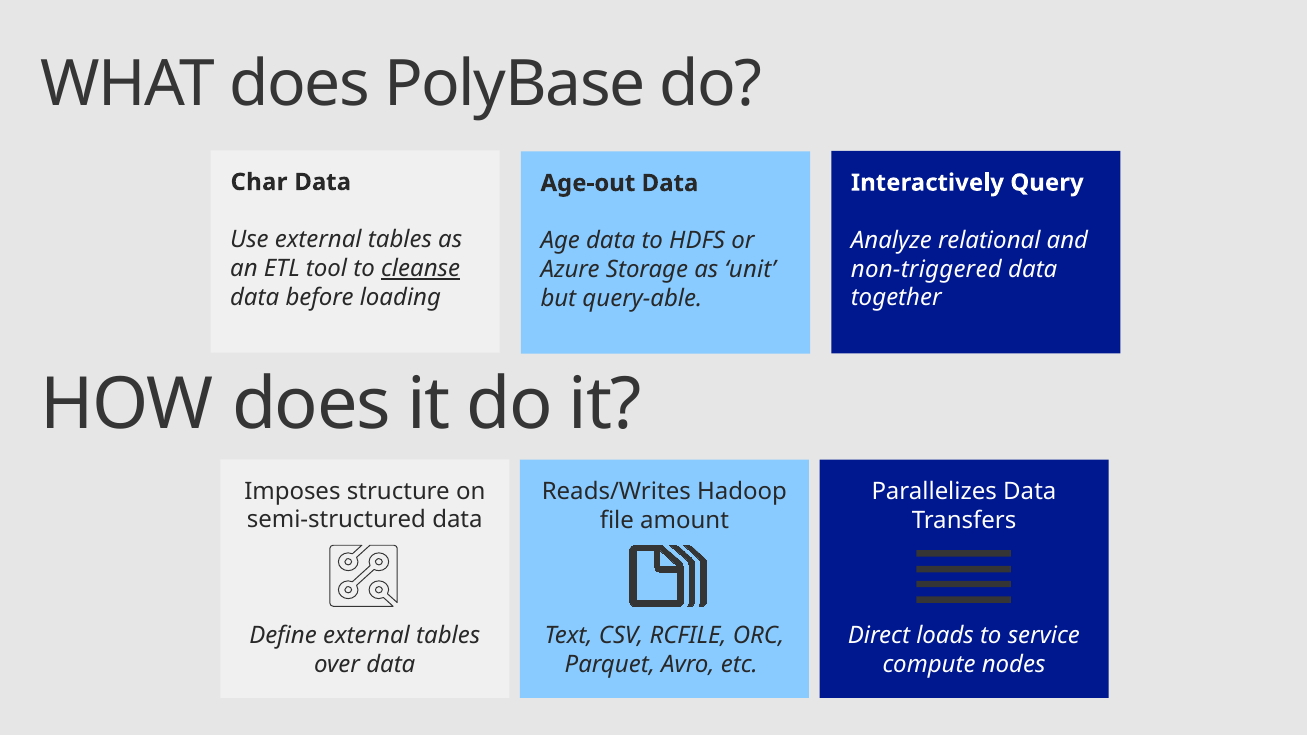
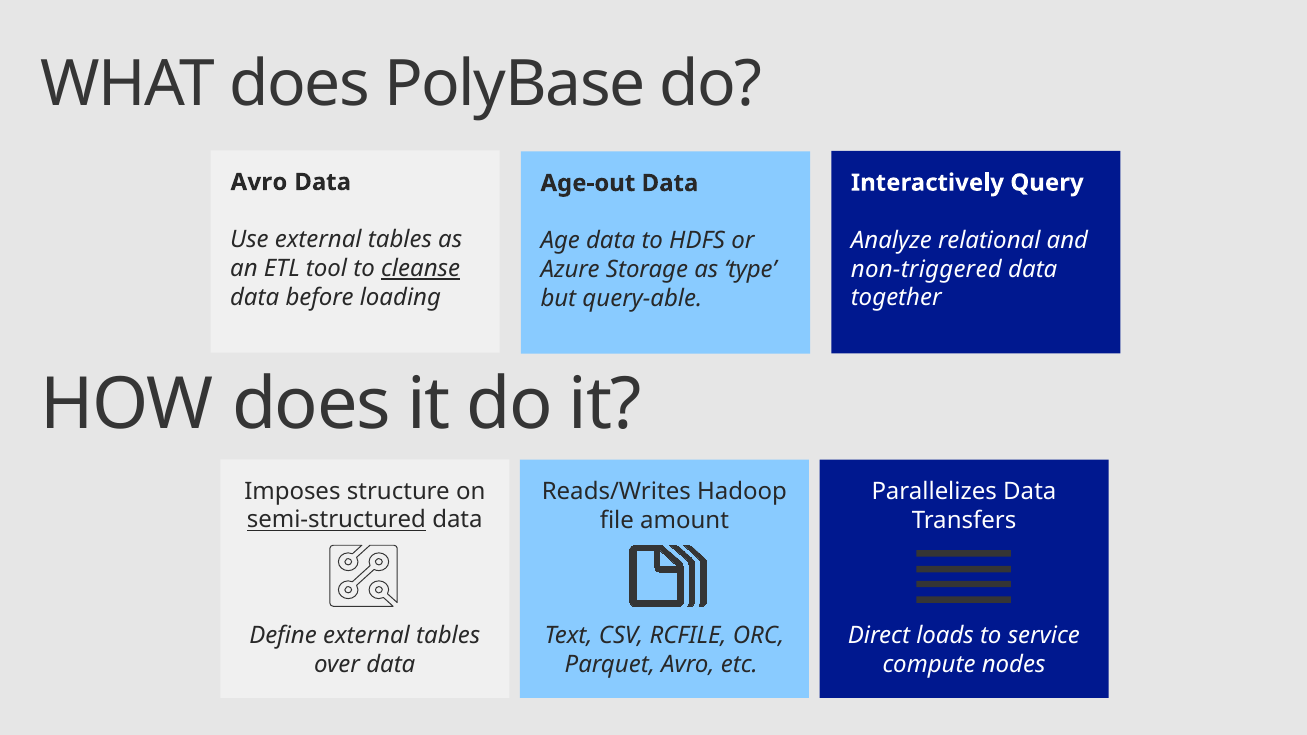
Char: Char -> Avro (259, 182)
unit: unit -> type (750, 270)
semi-structured underline: none -> present (336, 520)
